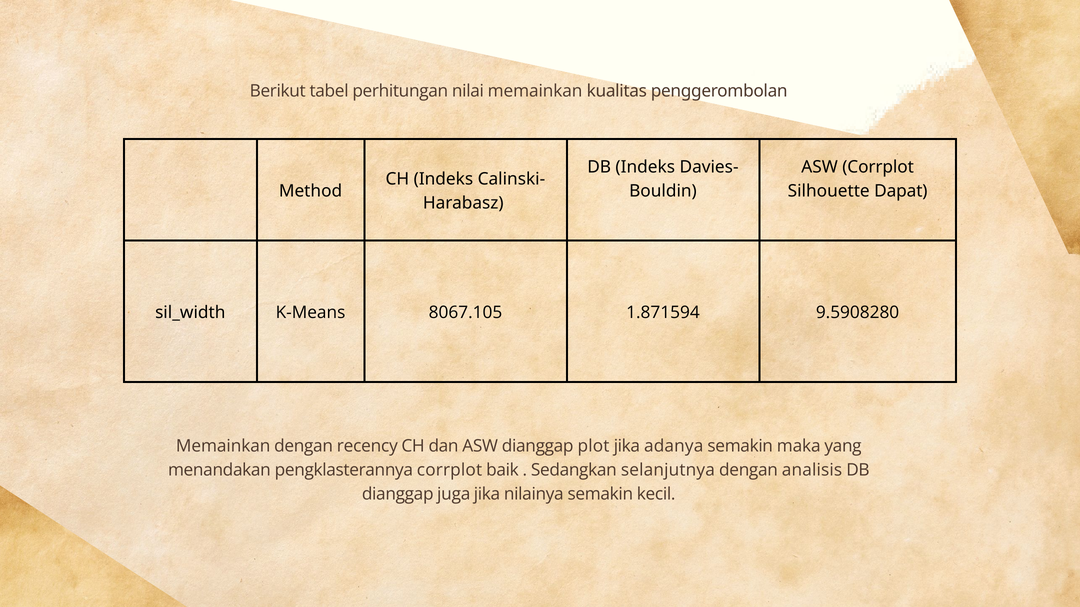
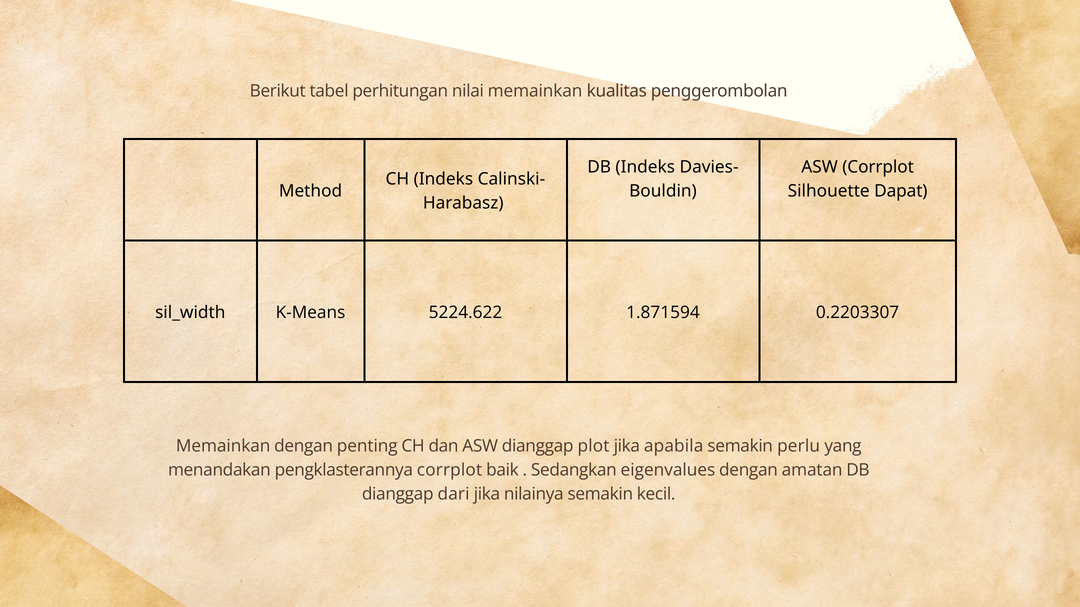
8067.105: 8067.105 -> 5224.622 (465, 313)
9.5908280: 9.5908280 -> 0.2203307 (858, 313)
recency: recency -> penting (367, 446)
adanya: adanya -> apabila (674, 446)
maka: maka -> perlu (799, 446)
selanjutnya: selanjutnya -> eigenvalues (668, 470)
analisis: analisis -> amatan (812, 470)
juga: juga -> dari (454, 495)
